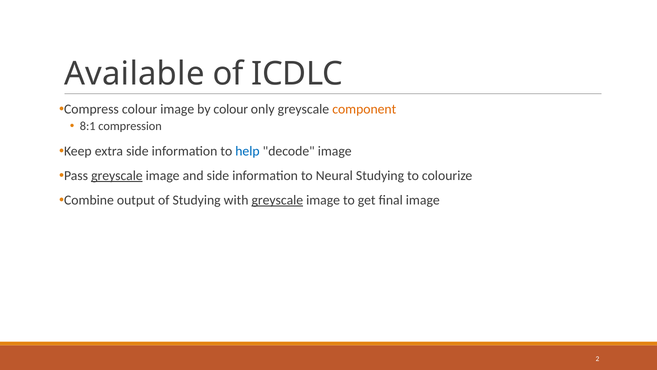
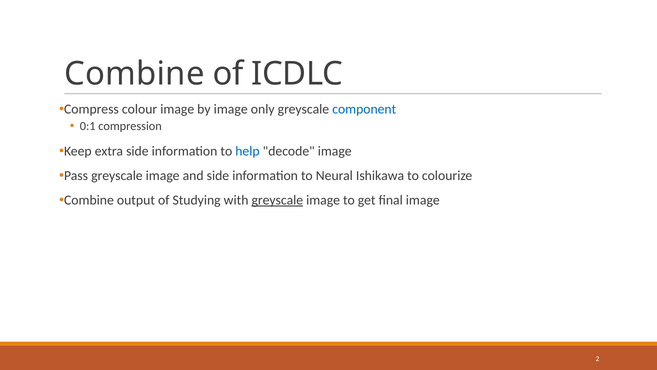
Available: Available -> Combine (134, 74)
by colour: colour -> image (231, 109)
component colour: orange -> blue (364, 109)
8:1: 8:1 -> 0:1 (88, 126)
greyscale underline: present -> none (117, 175)
Neural Studying: Studying -> Ishikawa (380, 175)
